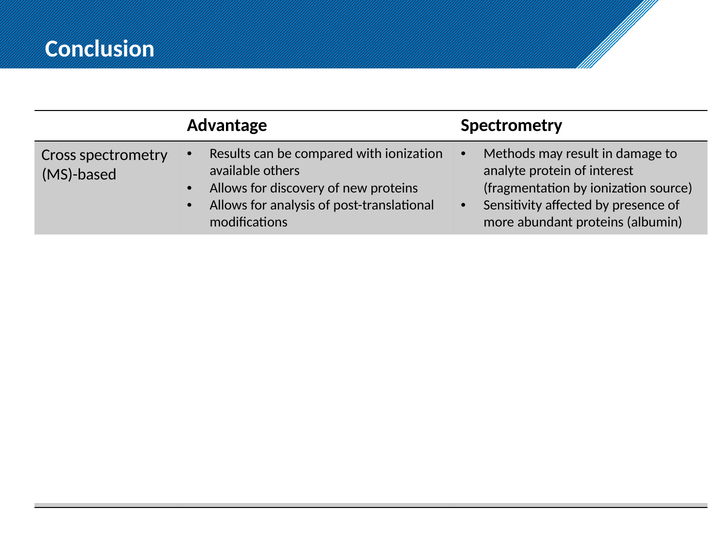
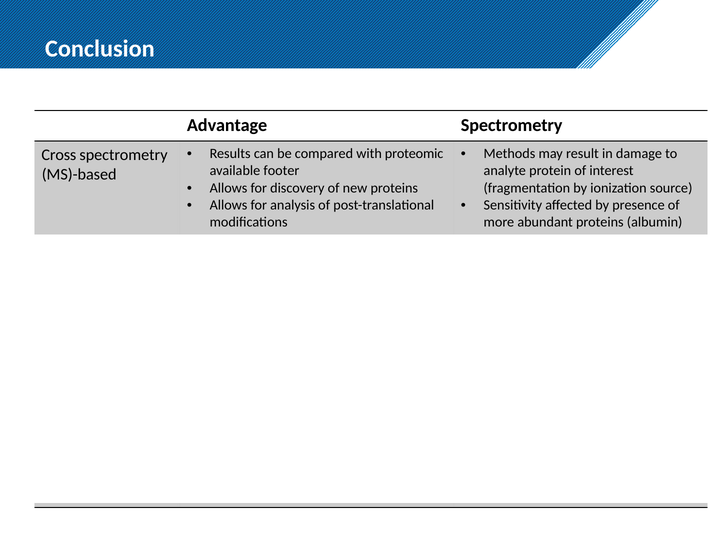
with ionization: ionization -> proteomic (414, 153)
others: others -> footer (281, 171)
